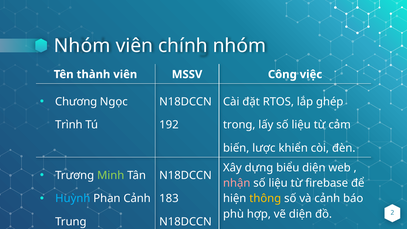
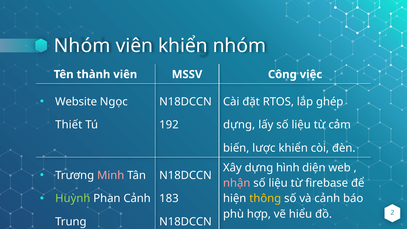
viên chính: chính -> khiển (183, 46)
Chương: Chương -> Website (76, 102)
Trình: Trình -> Thiết (69, 125)
trong: trong -> dựng (239, 125)
dựng biểu: biểu -> hình (288, 168)
Minh colour: light green -> pink (111, 175)
Huỳnh colour: light blue -> light green (73, 199)
vẽ diện: diện -> hiểu (301, 214)
